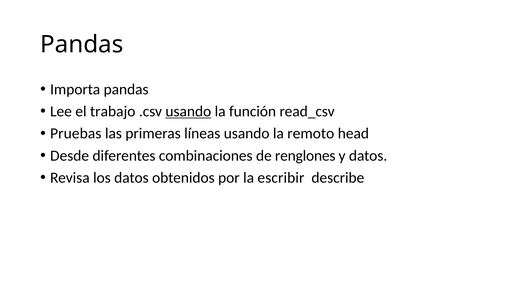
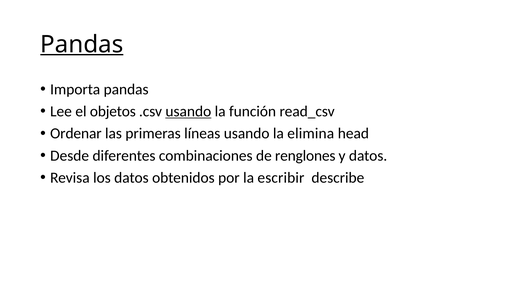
Pandas underline: none -> present (82, 44)
trabajo: trabajo -> objetos (113, 111)
Pruebas: Pruebas -> Ordenar (76, 134)
remoto: remoto -> elimina (311, 134)
